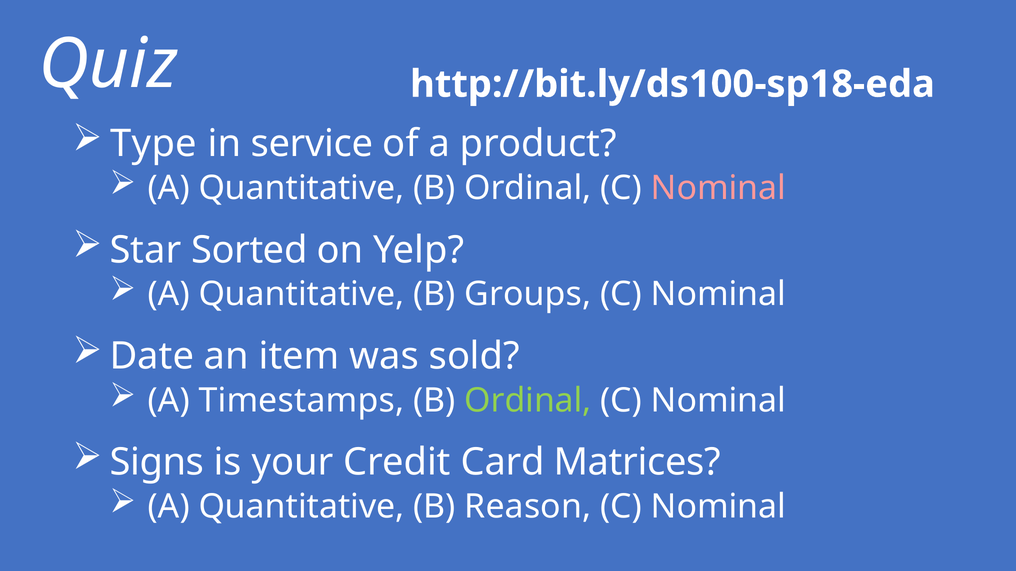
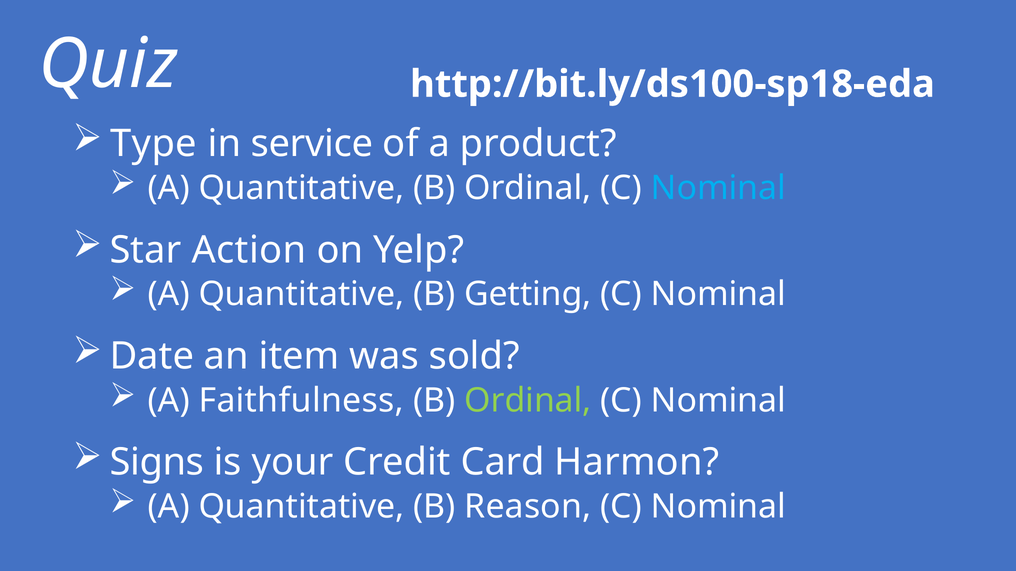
Nominal colour: pink -> light blue (718, 188)
Sorted: Sorted -> Action (249, 250)
Groups: Groups -> Getting (528, 294)
Timestamps: Timestamps -> Faithfulness (301, 401)
Matrices: Matrices -> Harmon (637, 463)
